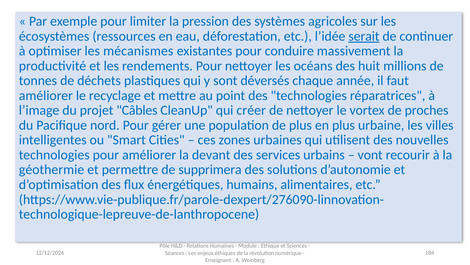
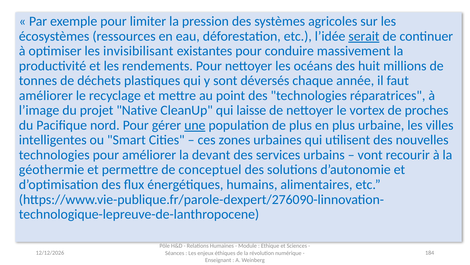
mécanismes: mécanismes -> invisibilisant (138, 51)
Câbles: Câbles -> Native (137, 110)
créer: créer -> laisse (251, 110)
une underline: none -> present (195, 125)
supprimera: supprimera -> conceptuel (210, 169)
